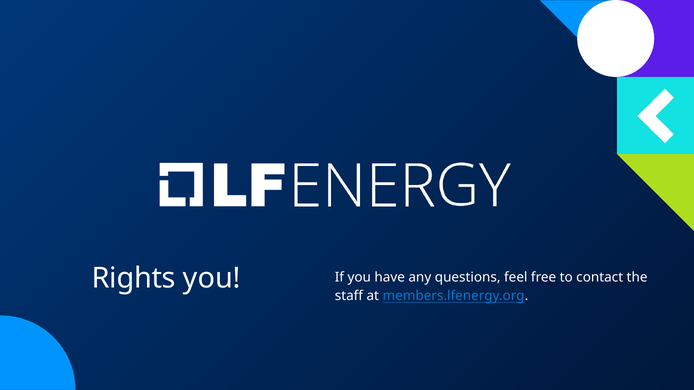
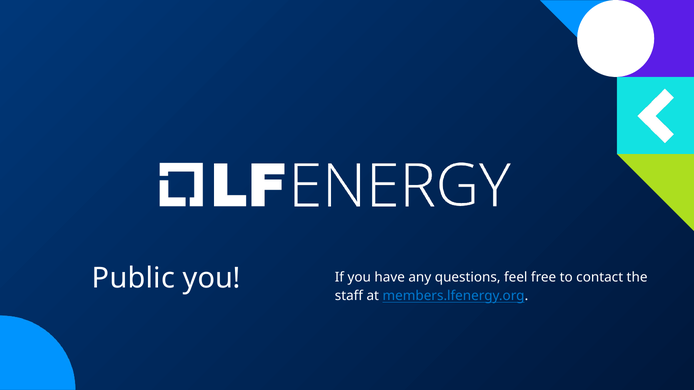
Rights: Rights -> Public (133, 278)
